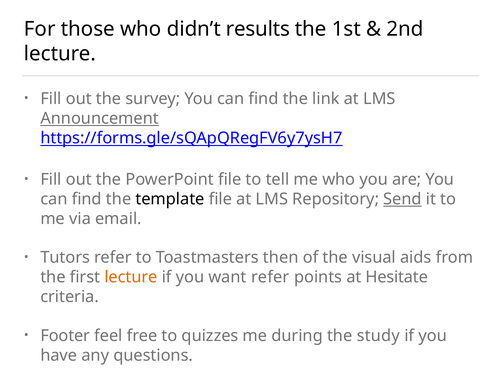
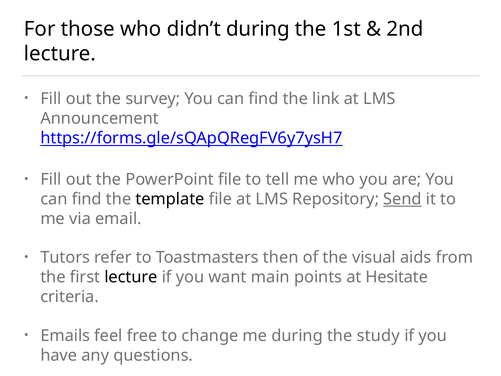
didn’t results: results -> during (258, 29)
Announcement underline: present -> none (100, 118)
lecture colour: orange -> black (131, 277)
want refer: refer -> main (270, 277)
Footer: Footer -> Emails (65, 335)
quizzes: quizzes -> change (210, 335)
